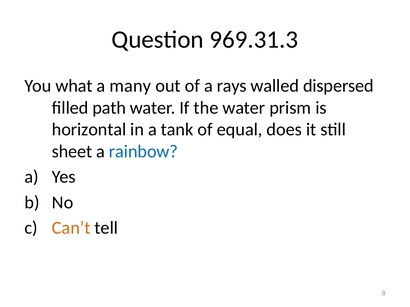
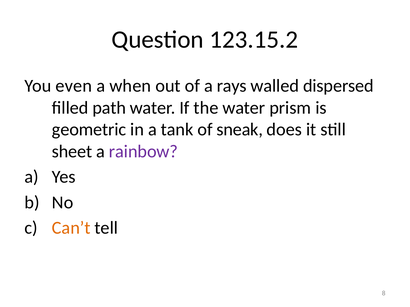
969.31.3: 969.31.3 -> 123.15.2 (254, 40)
what: what -> even (74, 86)
many: many -> when (130, 86)
horizontal: horizontal -> geometric (89, 130)
equal: equal -> sneak (240, 130)
rainbow colour: blue -> purple (143, 152)
